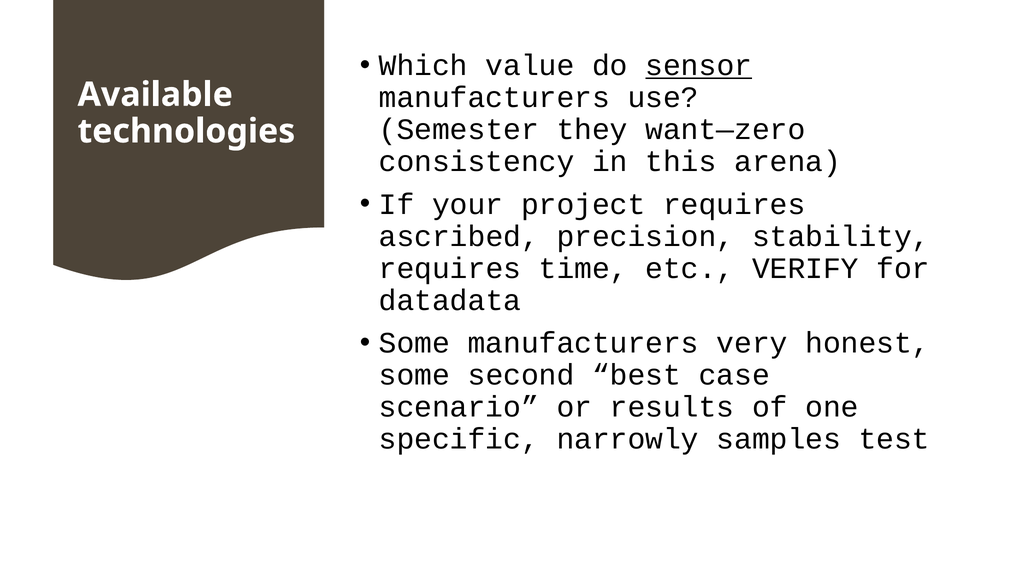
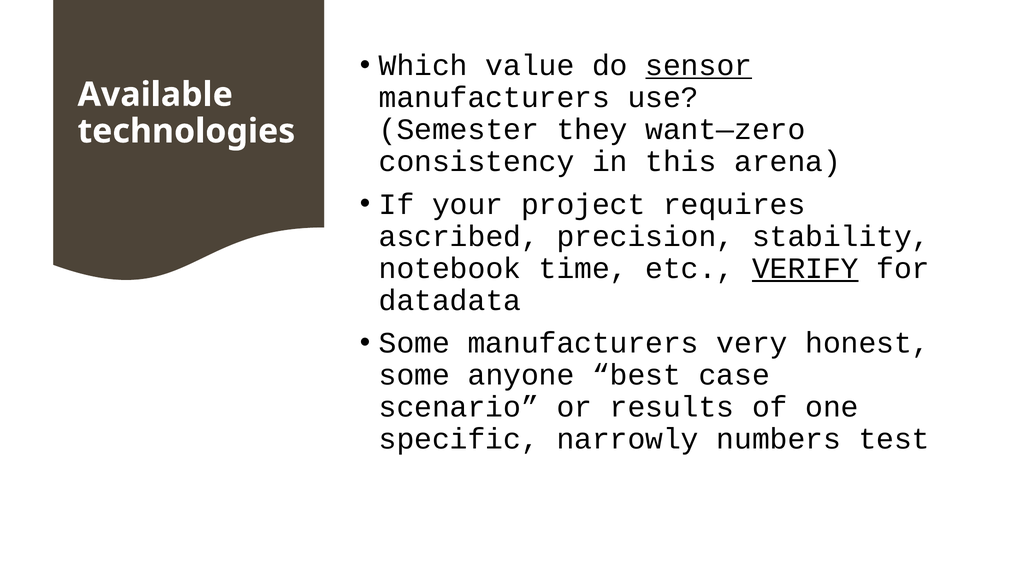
requires: requires -> notebook (450, 268)
VERIFY underline: none -> present (805, 268)
second: second -> anyone (521, 375)
samples: samples -> numbers (779, 439)
